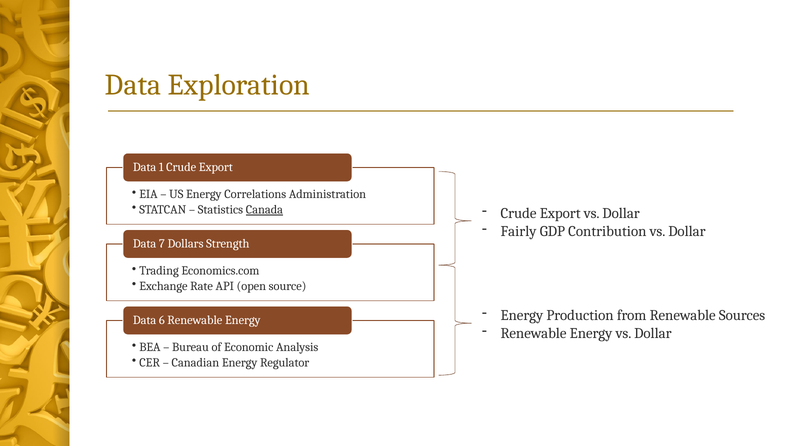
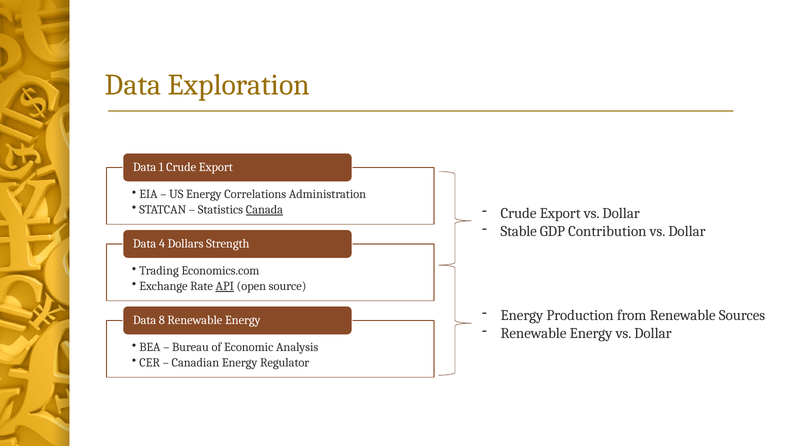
Fairly: Fairly -> Stable (519, 231)
7: 7 -> 4 (162, 244)
API underline: none -> present (225, 286)
6: 6 -> 8 (162, 320)
